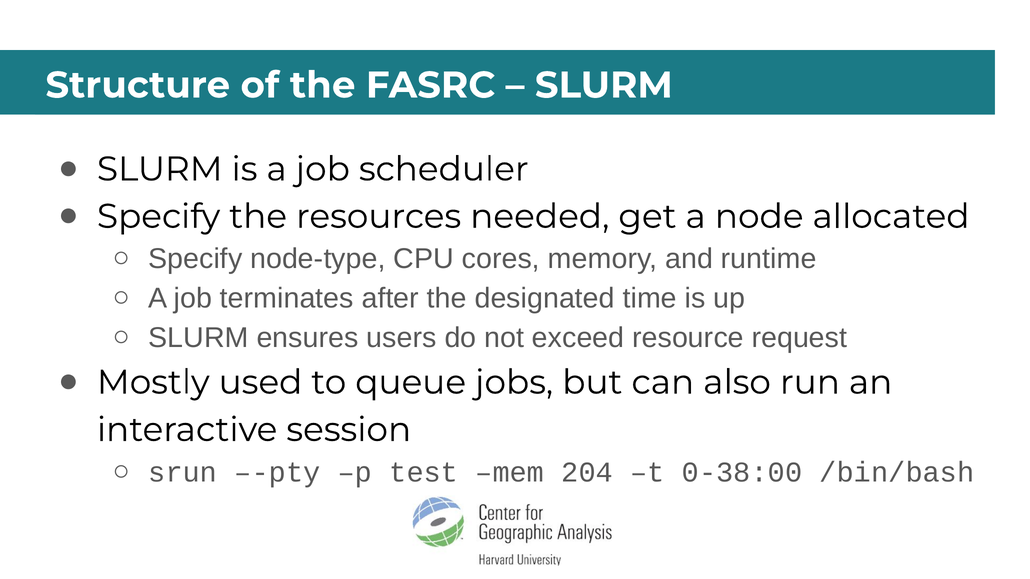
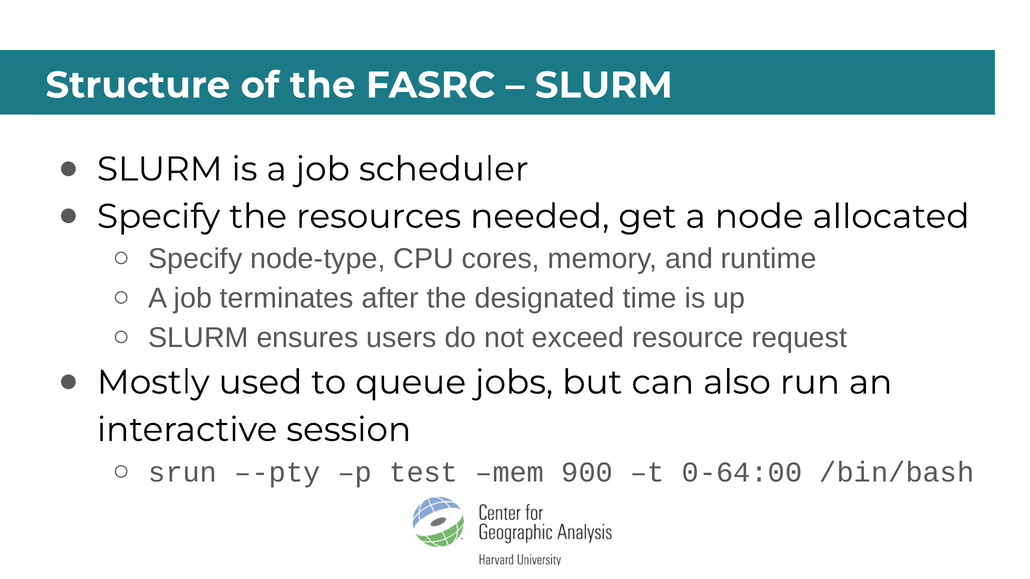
204: 204 -> 900 (587, 473)
0-38:00: 0-38:00 -> 0-64:00 (742, 473)
